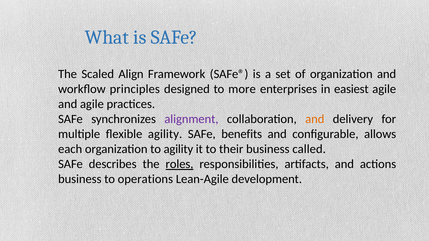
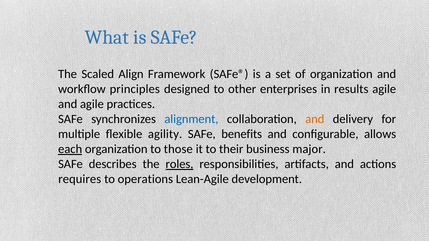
more: more -> other (242, 89)
easiest: easiest -> results (351, 89)
alignment colour: purple -> blue (191, 119)
each underline: none -> present (70, 149)
to agility: agility -> those (178, 149)
called: called -> major (309, 149)
business: business -> requires (80, 179)
